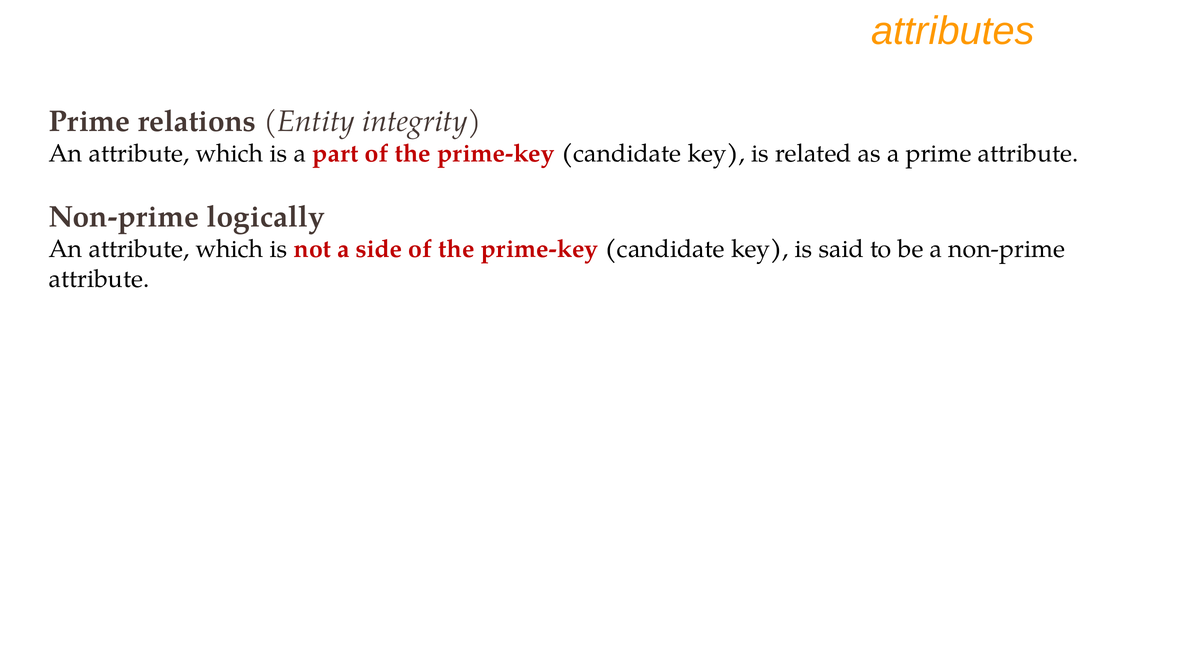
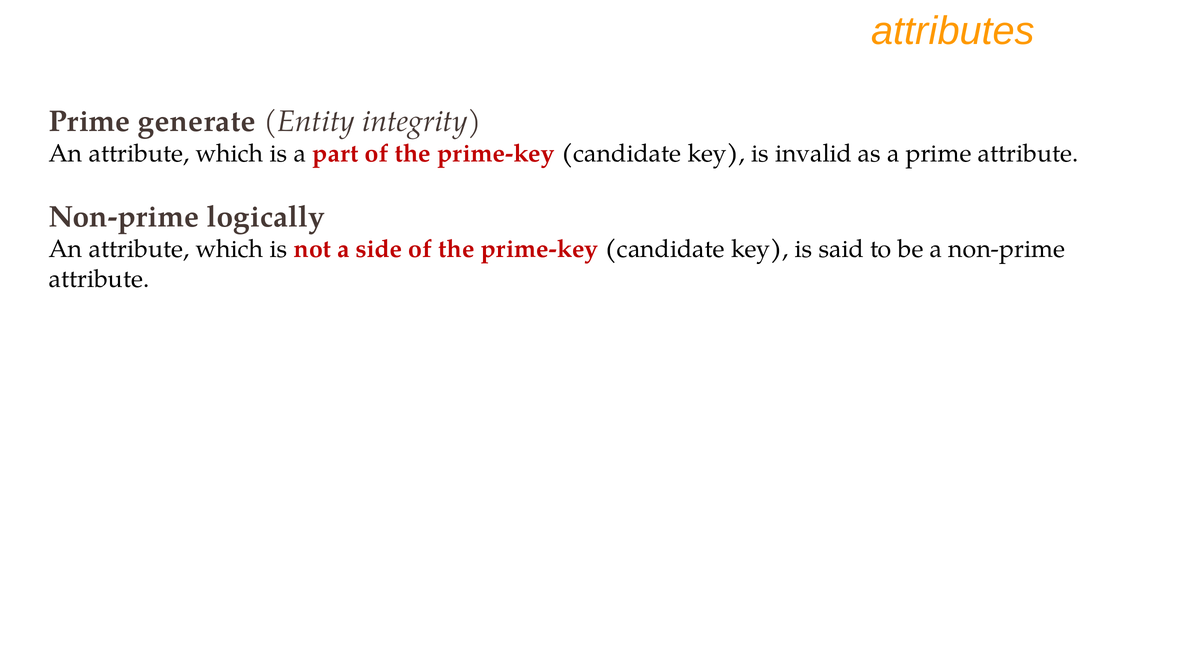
relations: relations -> generate (197, 121)
related: related -> invalid (813, 154)
